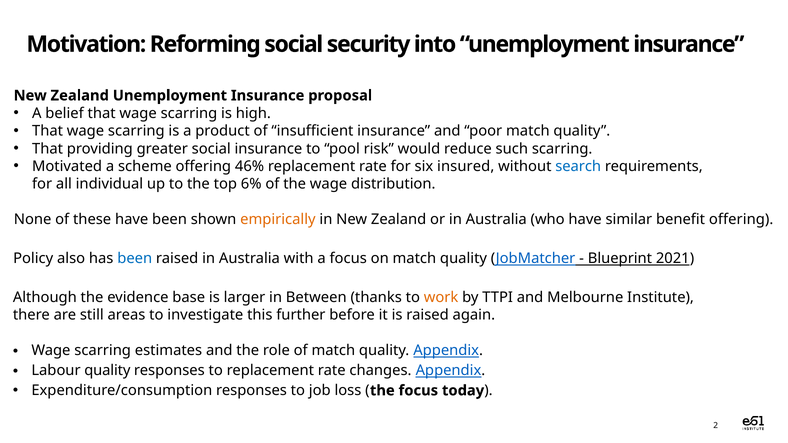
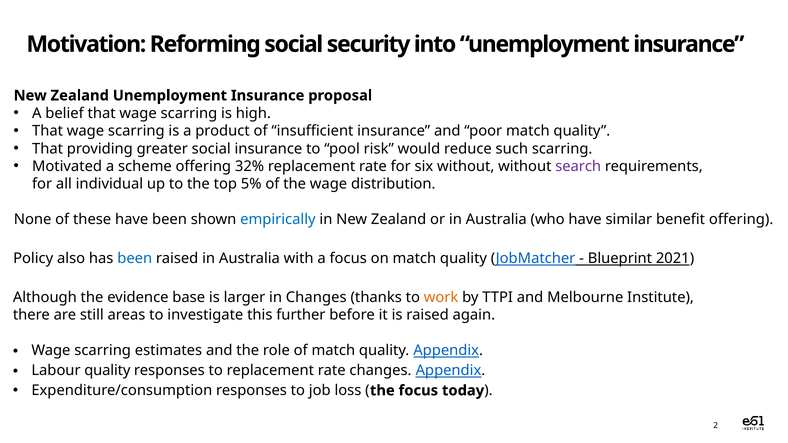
46%: 46% -> 32% (250, 166)
six insured: insured -> without (466, 166)
search colour: blue -> purple (578, 166)
6%: 6% -> 5% (251, 184)
empirically colour: orange -> blue (278, 220)
in Between: Between -> Changes (316, 297)
